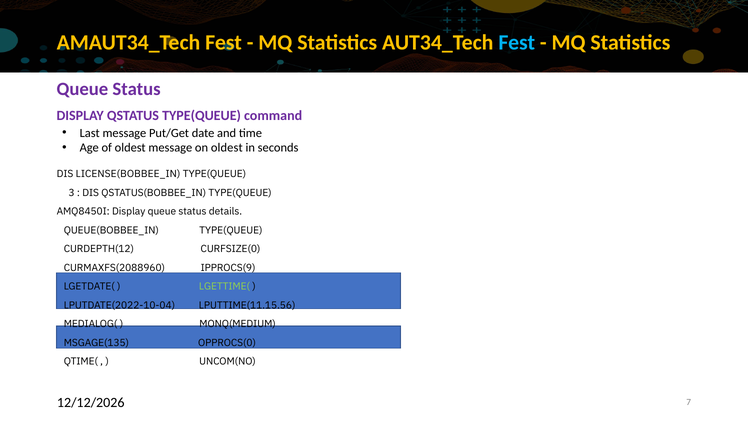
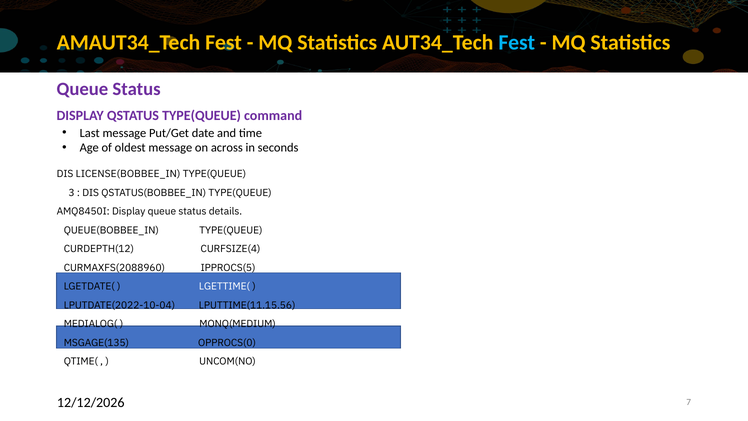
on oldest: oldest -> across (227, 148)
CURFSIZE(0: CURFSIZE(0 -> CURFSIZE(4 (230, 249)
IPPROCS(9: IPPROCS(9 -> IPPROCS(5 (228, 268)
LGETTIME( colour: light green -> white (224, 286)
